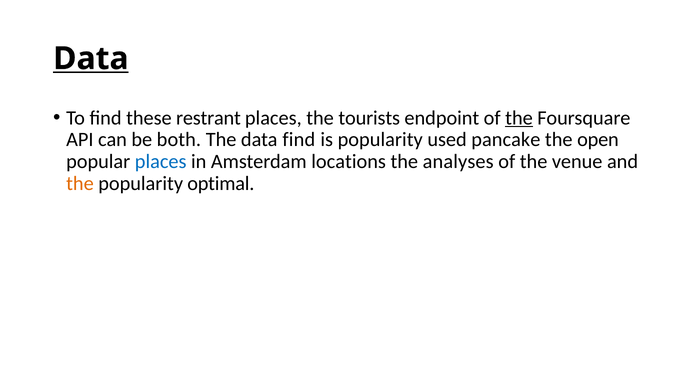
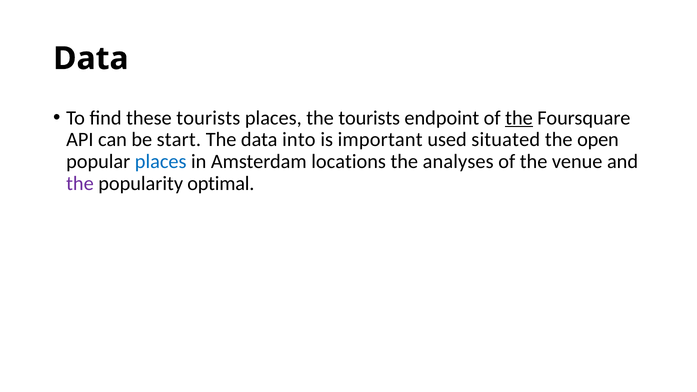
Data underline: present -> none (91, 59)
these restrant: restrant -> tourists (208, 118)
both: both -> start (179, 140)
data find: find -> into (299, 140)
is popularity: popularity -> important (380, 140)
pancake: pancake -> situated (506, 140)
the colour: orange -> purple (80, 184)
